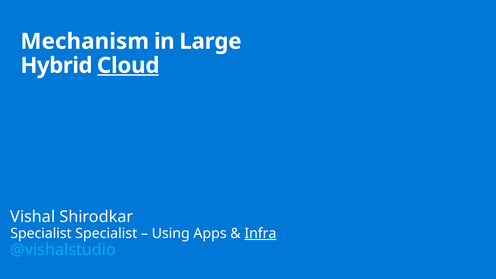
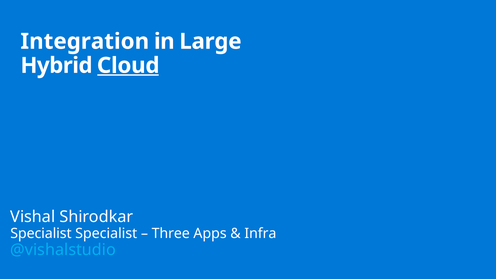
Mechanism: Mechanism -> Integration (85, 41)
Using: Using -> Three (171, 233)
Infra underline: present -> none (260, 233)
